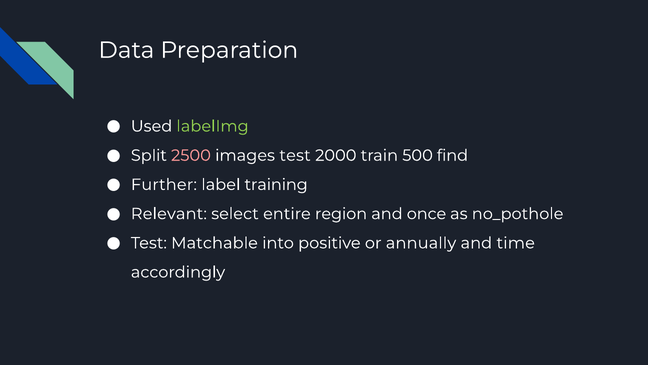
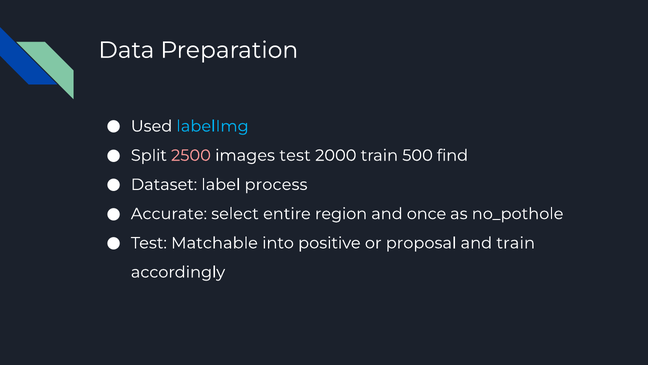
labelImg colour: light green -> light blue (213, 126)
Further: Further -> Dataset (164, 184)
training: training -> process (276, 184)
Relevant: Relevant -> Accurate (169, 214)
annually: annually -> proposal (421, 243)
and time: time -> train (516, 243)
